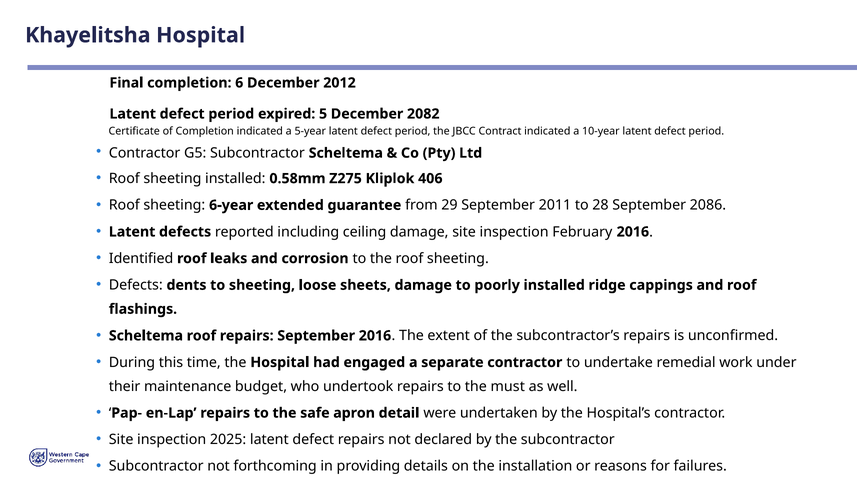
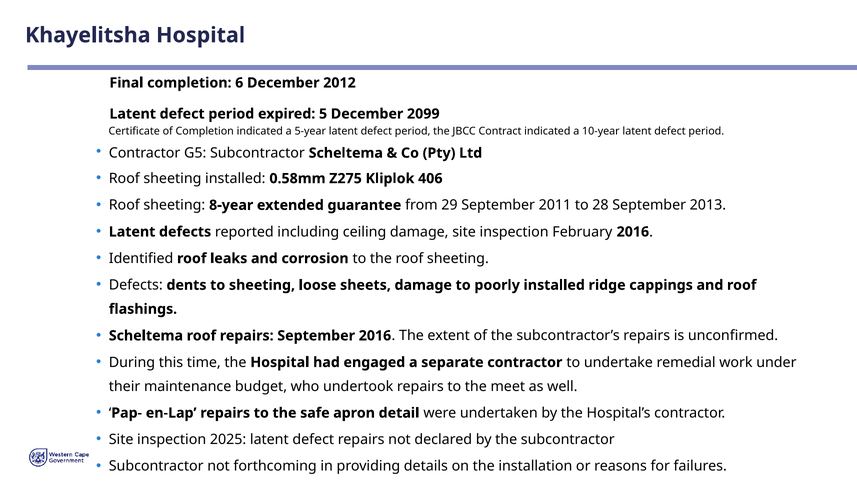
2082: 2082 -> 2099 (423, 114)
6-year: 6-year -> 8-year (231, 205)
2086: 2086 -> 2013 (708, 205)
must: must -> meet (508, 386)
